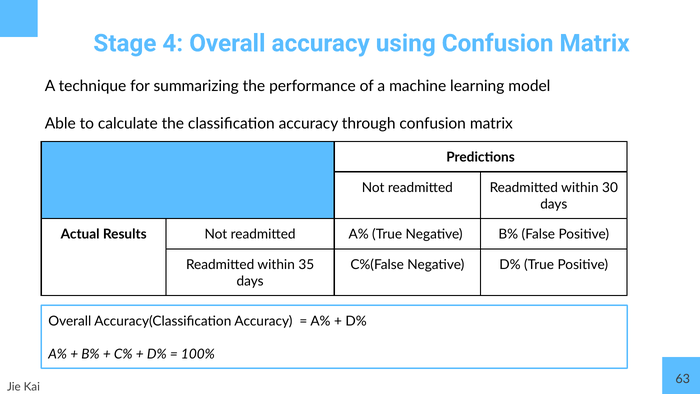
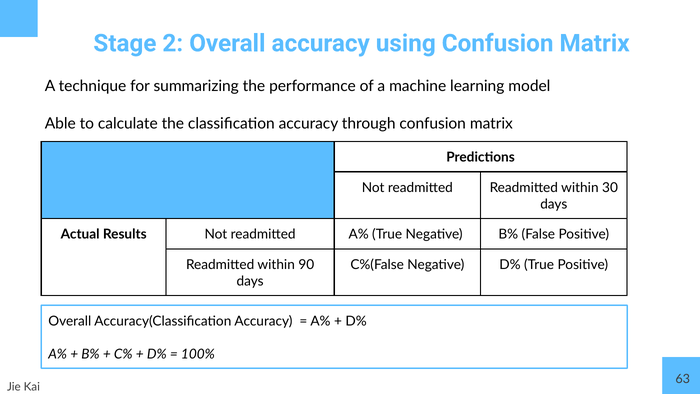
4: 4 -> 2 (173, 43)
35: 35 -> 90 (306, 265)
